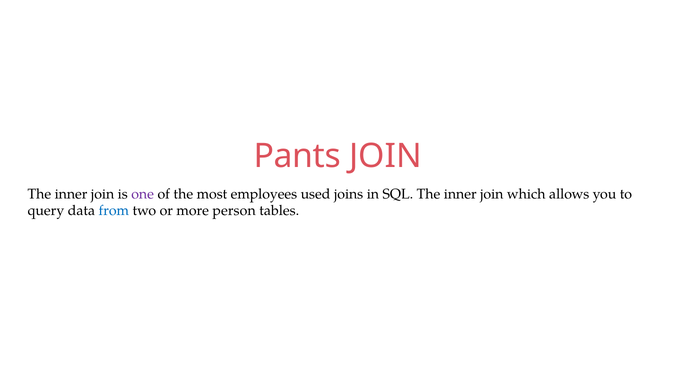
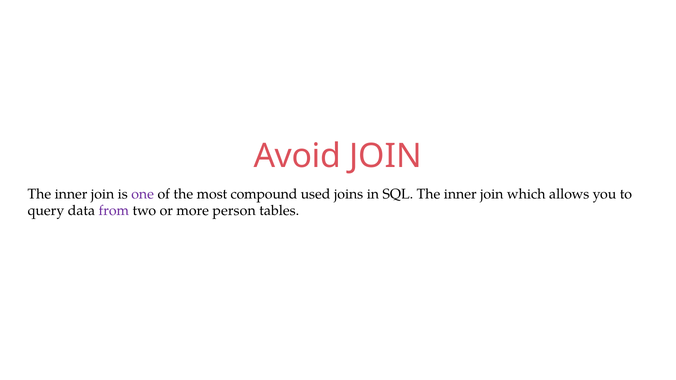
Pants: Pants -> Avoid (297, 156)
employees: employees -> compound (264, 194)
from colour: blue -> purple (114, 211)
